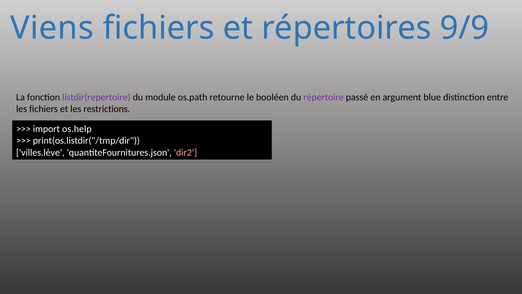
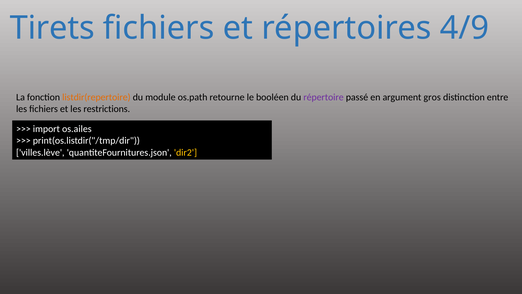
Viens: Viens -> Tirets (52, 28)
9/9: 9/9 -> 4/9 (465, 28)
listdir(repertoire colour: purple -> orange (96, 97)
blue: blue -> gros (432, 97)
os.help: os.help -> os.ailes (77, 129)
dir2 colour: pink -> yellow (185, 152)
